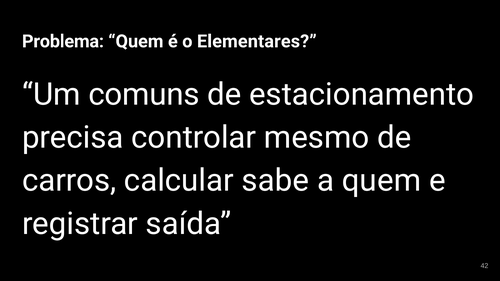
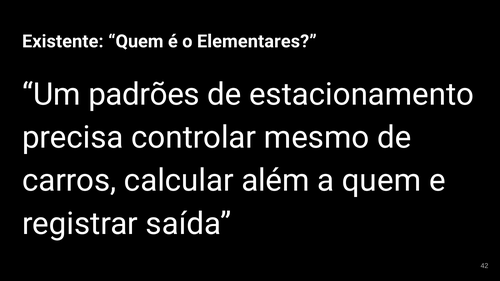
Problema: Problema -> Existente (63, 41)
comuns: comuns -> padrões (144, 95)
sabe: sabe -> além (275, 181)
